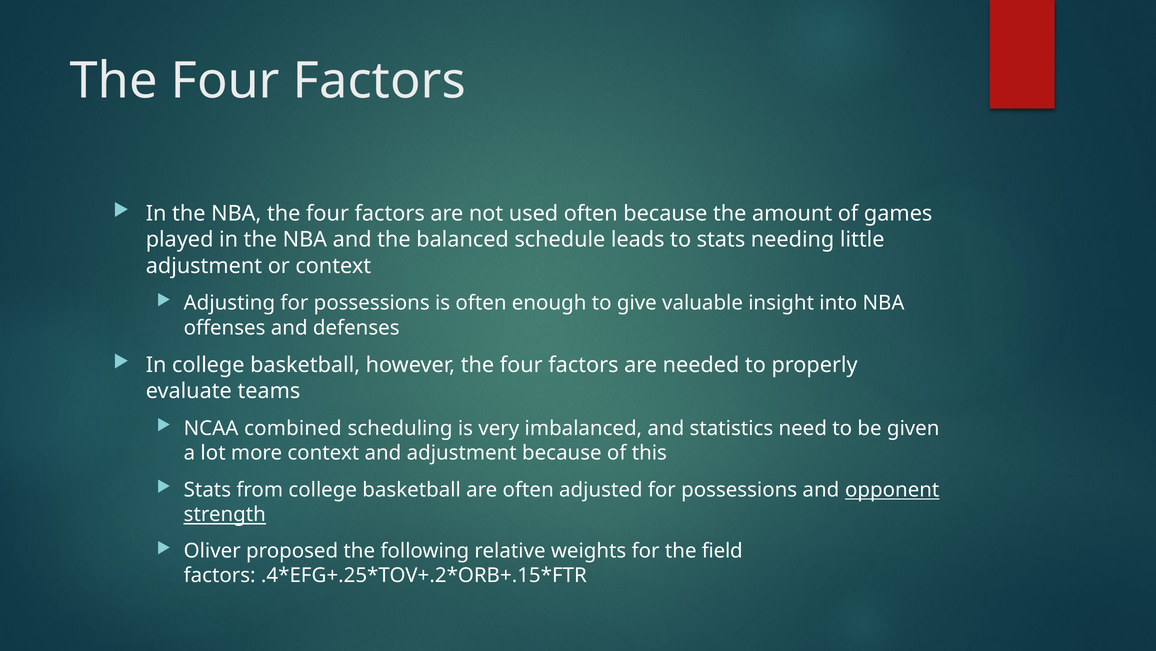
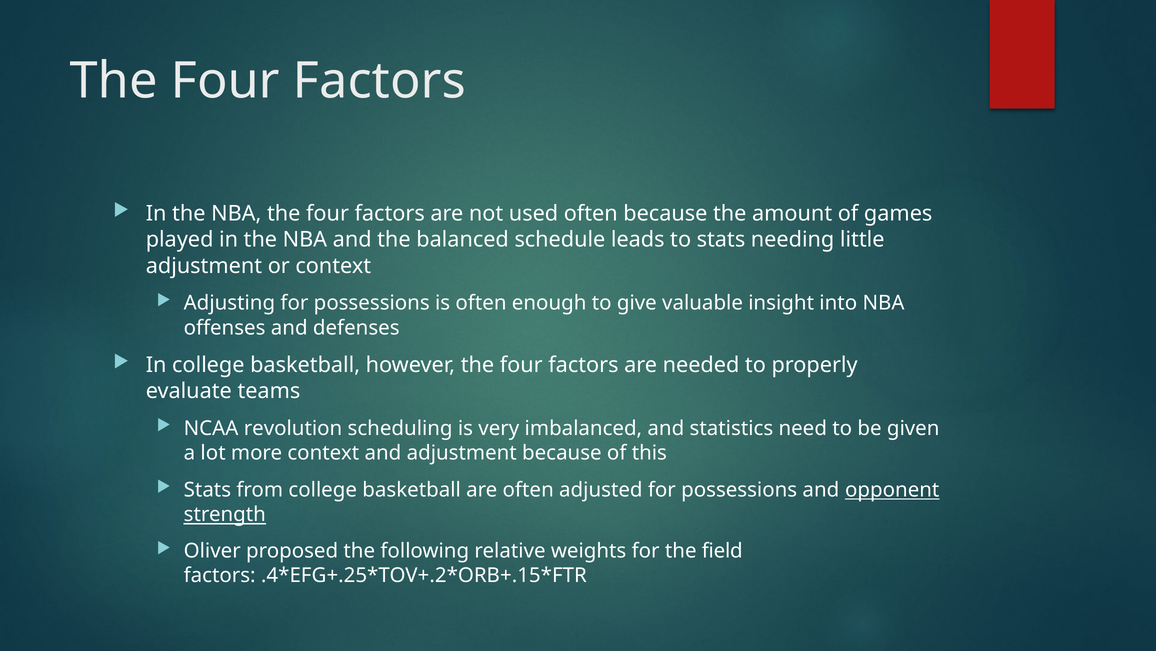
combined: combined -> revolution (293, 428)
